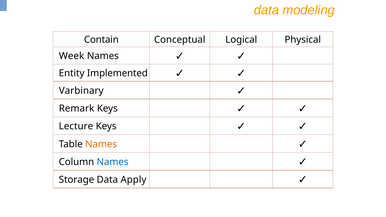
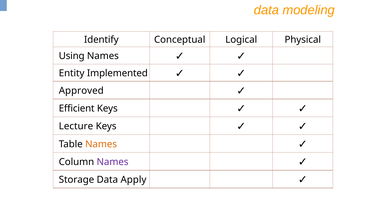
Contain: Contain -> Identify (101, 40)
Week: Week -> Using (72, 56)
Varbinary: Varbinary -> Approved (81, 91)
Remark: Remark -> Efficient (77, 109)
Names colour: blue -> purple (113, 162)
